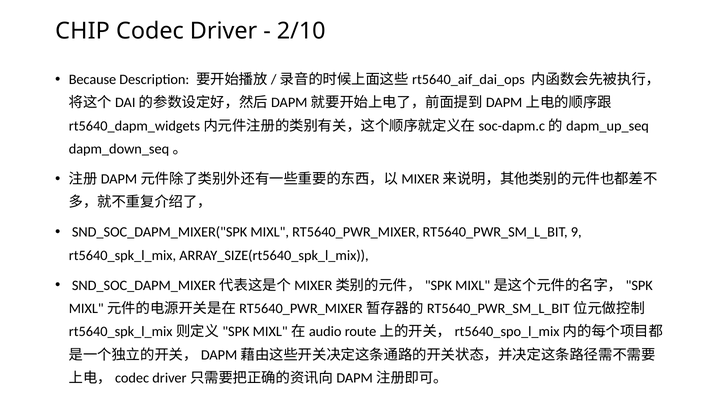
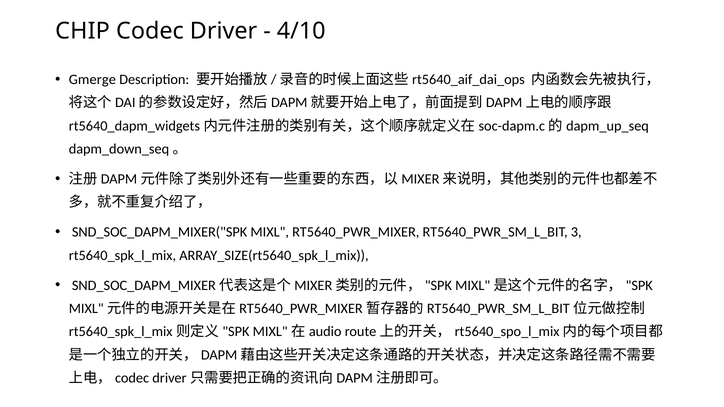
2/10: 2/10 -> 4/10 (301, 31)
Because: Because -> Gmerge (92, 80)
9: 9 -> 3 (576, 232)
